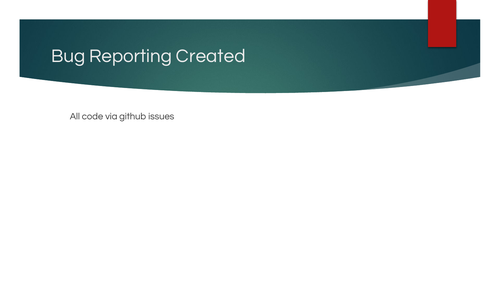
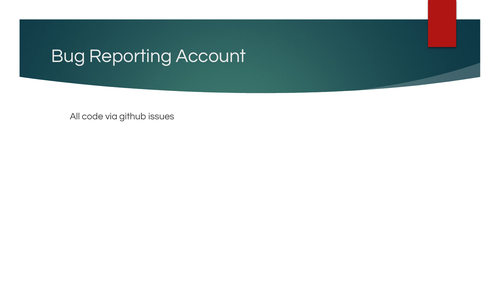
Created: Created -> Account (211, 56)
